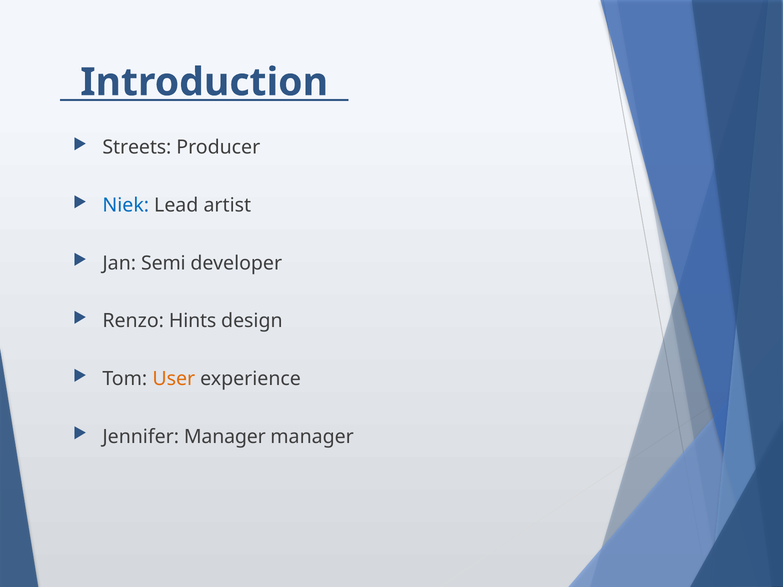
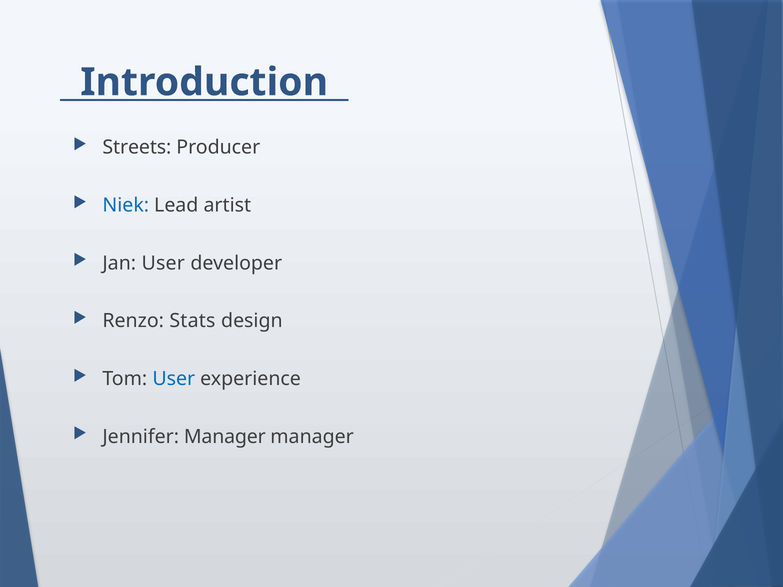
Jan Semi: Semi -> User (163, 263)
Hints: Hints -> Stats (192, 321)
User colour: orange -> blue (174, 379)
